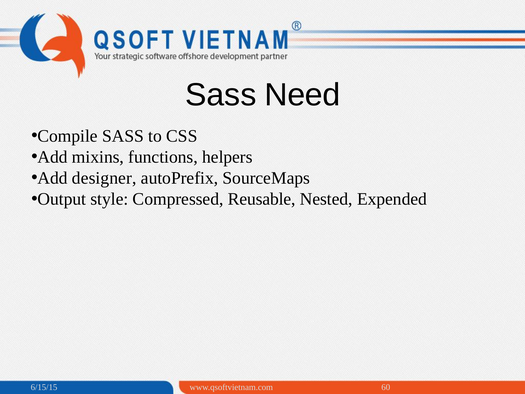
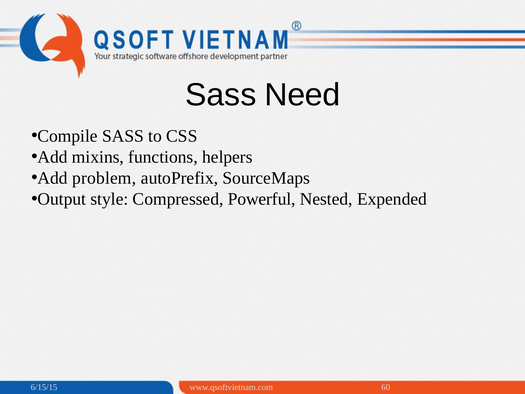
designer: designer -> problem (104, 178)
Reusable: Reusable -> Powerful (262, 199)
